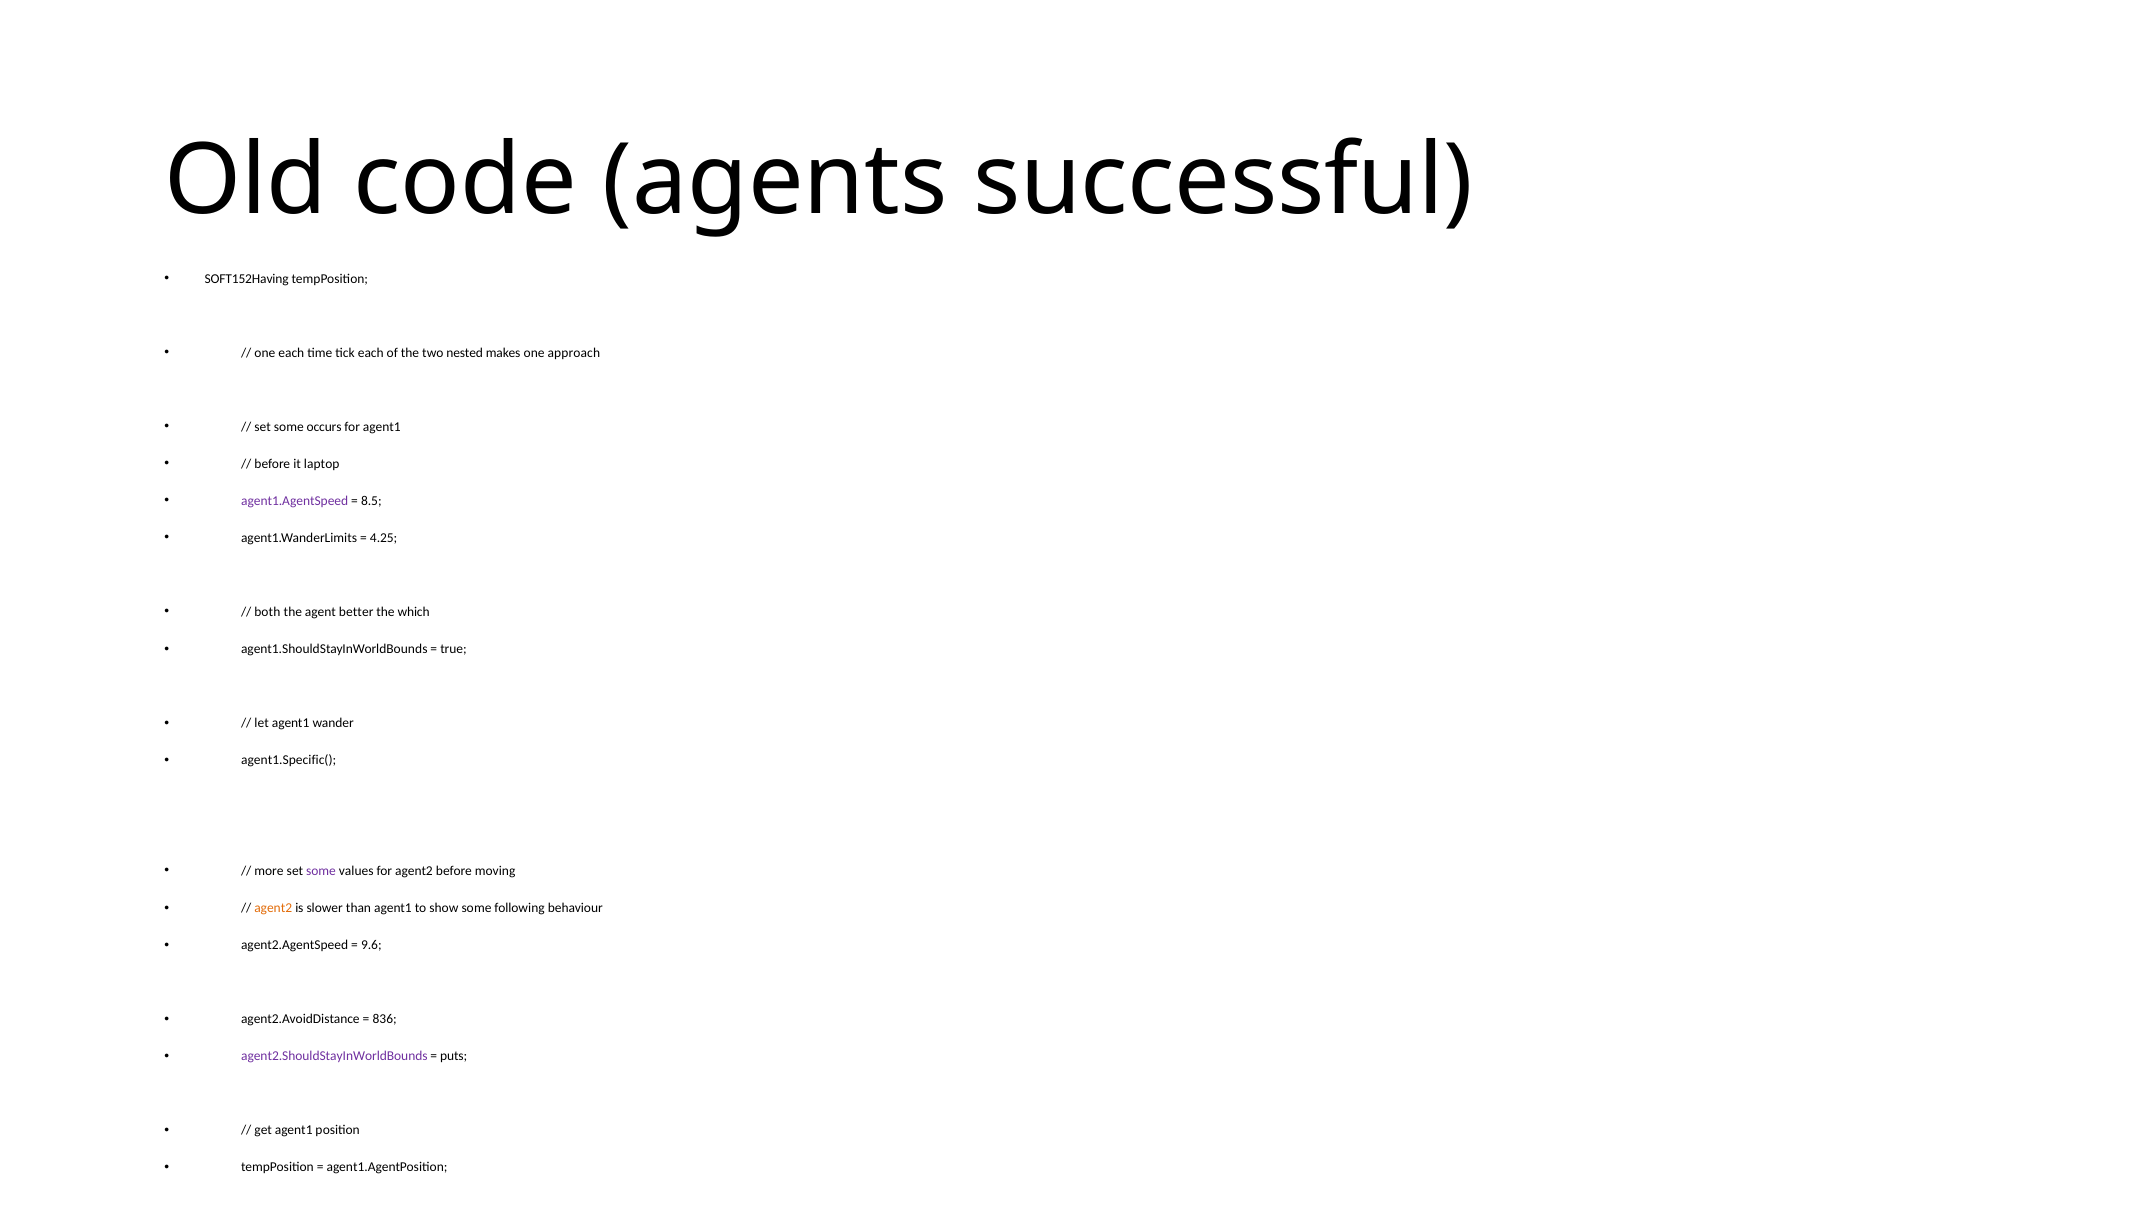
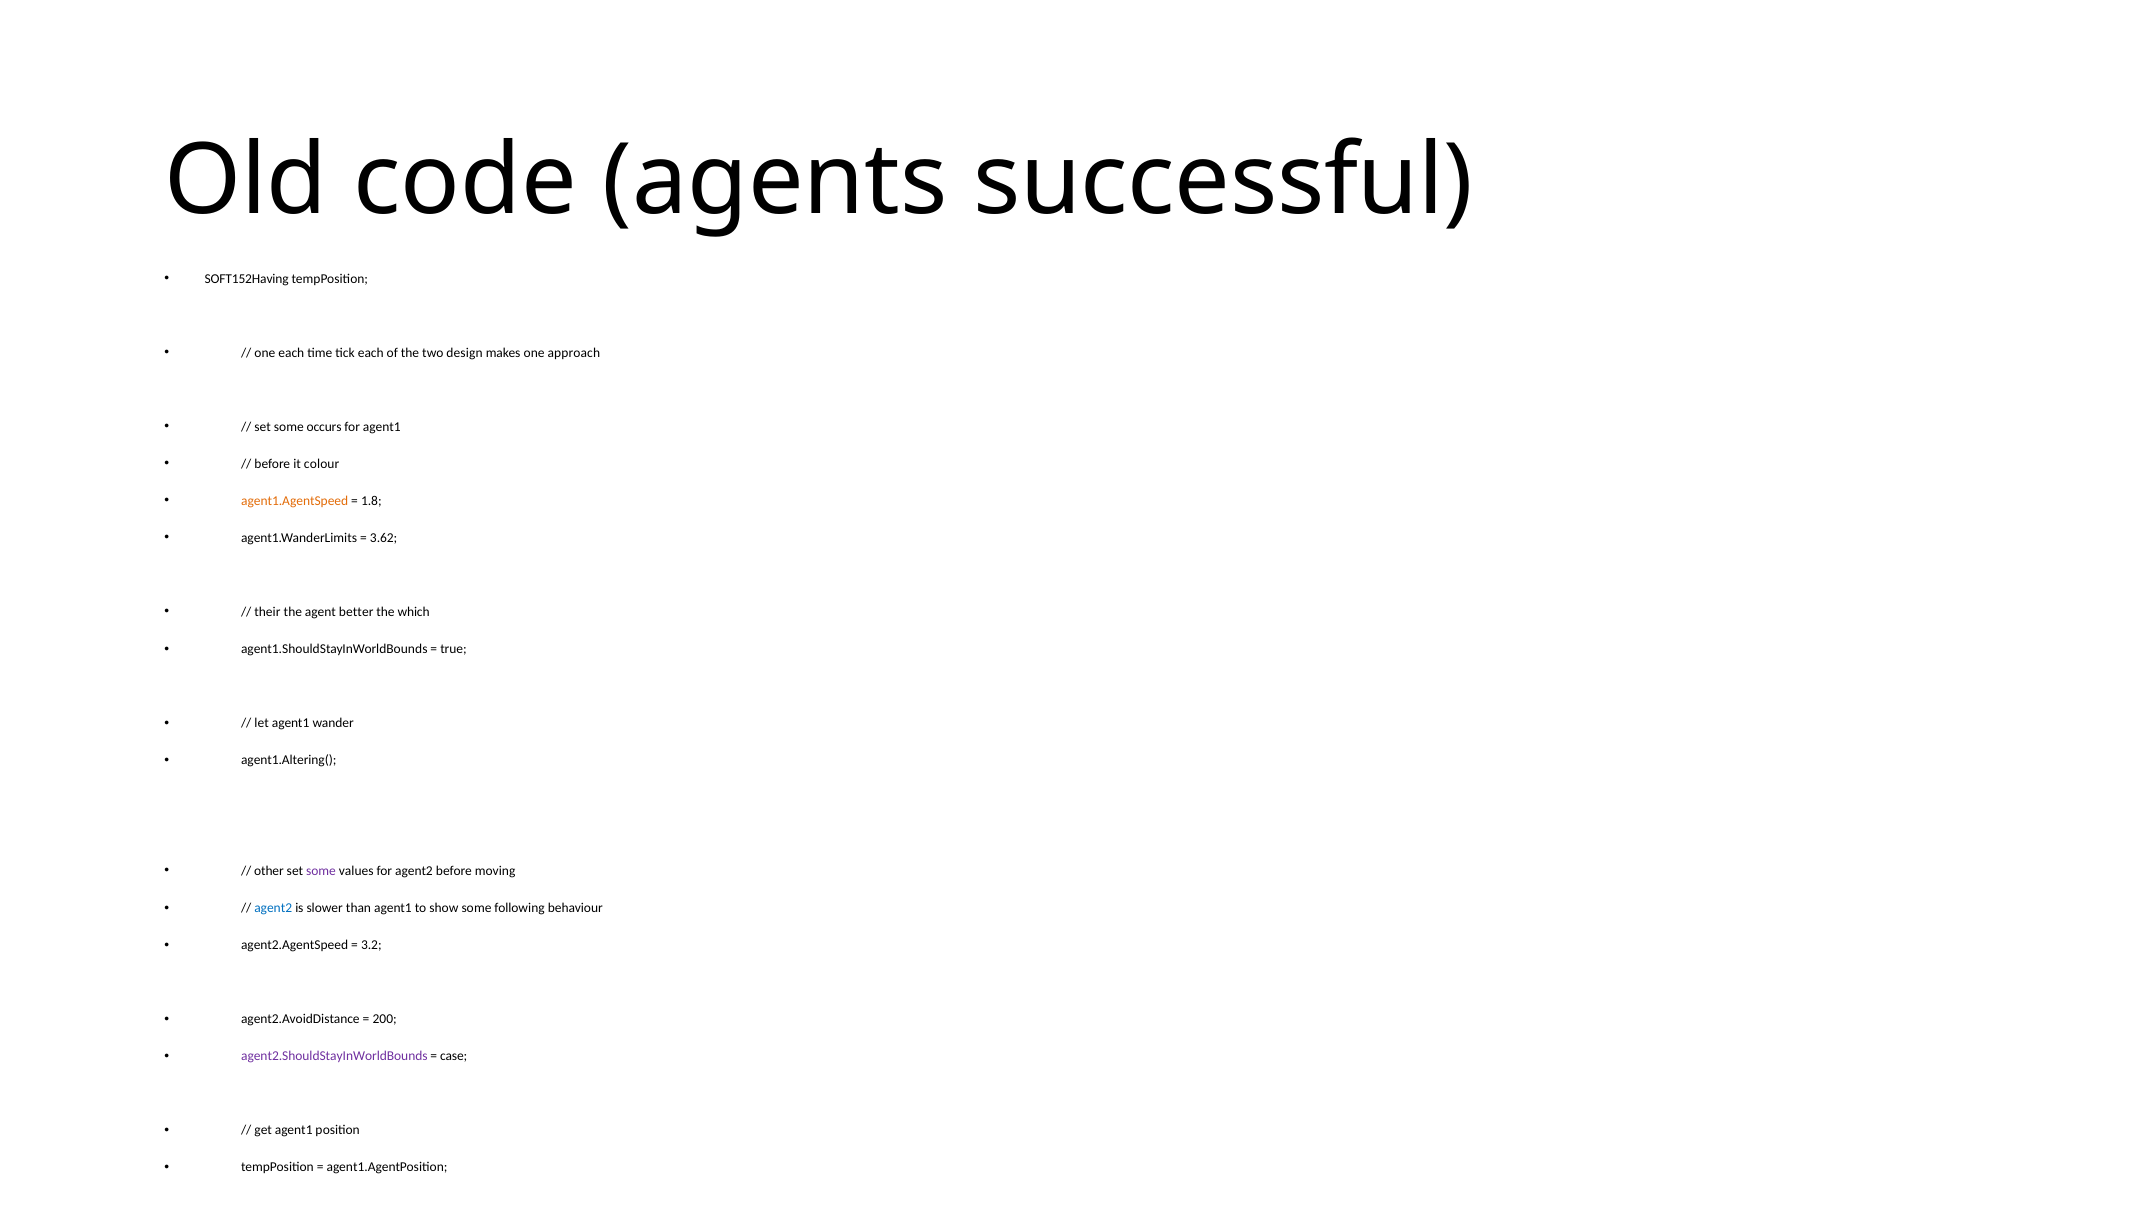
nested: nested -> design (465, 353)
laptop: laptop -> colour (322, 464)
agent1.AgentSpeed colour: purple -> orange (295, 501)
8.5: 8.5 -> 1.8 (371, 501)
4.25: 4.25 -> 3.62 (384, 538)
both: both -> their (267, 612)
agent1.Specific(: agent1.Specific( -> agent1.Altering( (289, 760)
more: more -> other (269, 871)
agent2 colour: orange -> blue (273, 908)
9.6: 9.6 -> 3.2 (371, 945)
836: 836 -> 200 (385, 1019)
puts: puts -> case (454, 1056)
